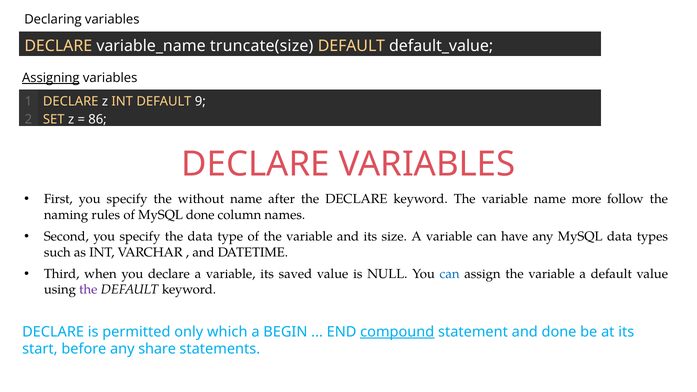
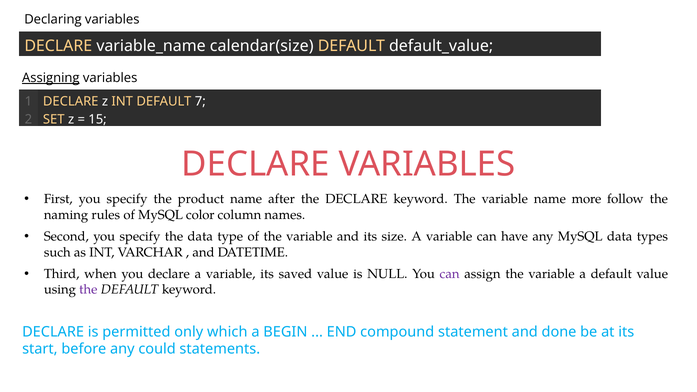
truncate(size: truncate(size -> calendar(size (262, 46)
9: 9 -> 7 (200, 102)
86: 86 -> 15 (98, 119)
without: without -> product (201, 199)
MySQL done: done -> color (200, 215)
can colour: blue -> purple (450, 274)
compound underline: present -> none (397, 332)
share: share -> could (157, 349)
